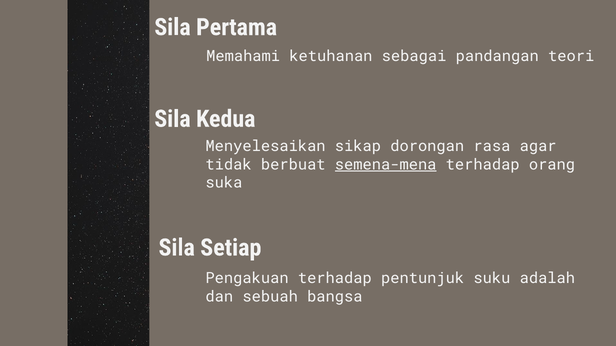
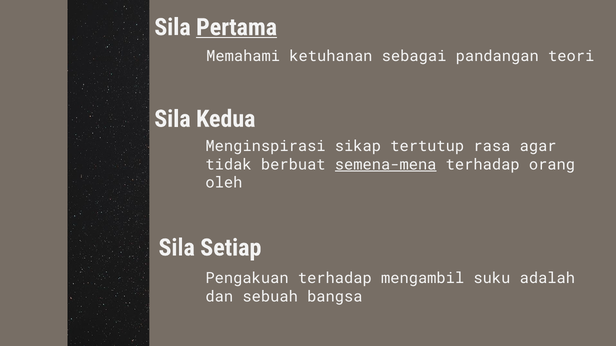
Pertama underline: none -> present (237, 27)
Menyelesaikan: Menyelesaikan -> Menginspirasi (266, 146)
dorongan: dorongan -> tertutup (427, 146)
suka: suka -> oleh (224, 183)
pentunjuk: pentunjuk -> mengambil (423, 279)
